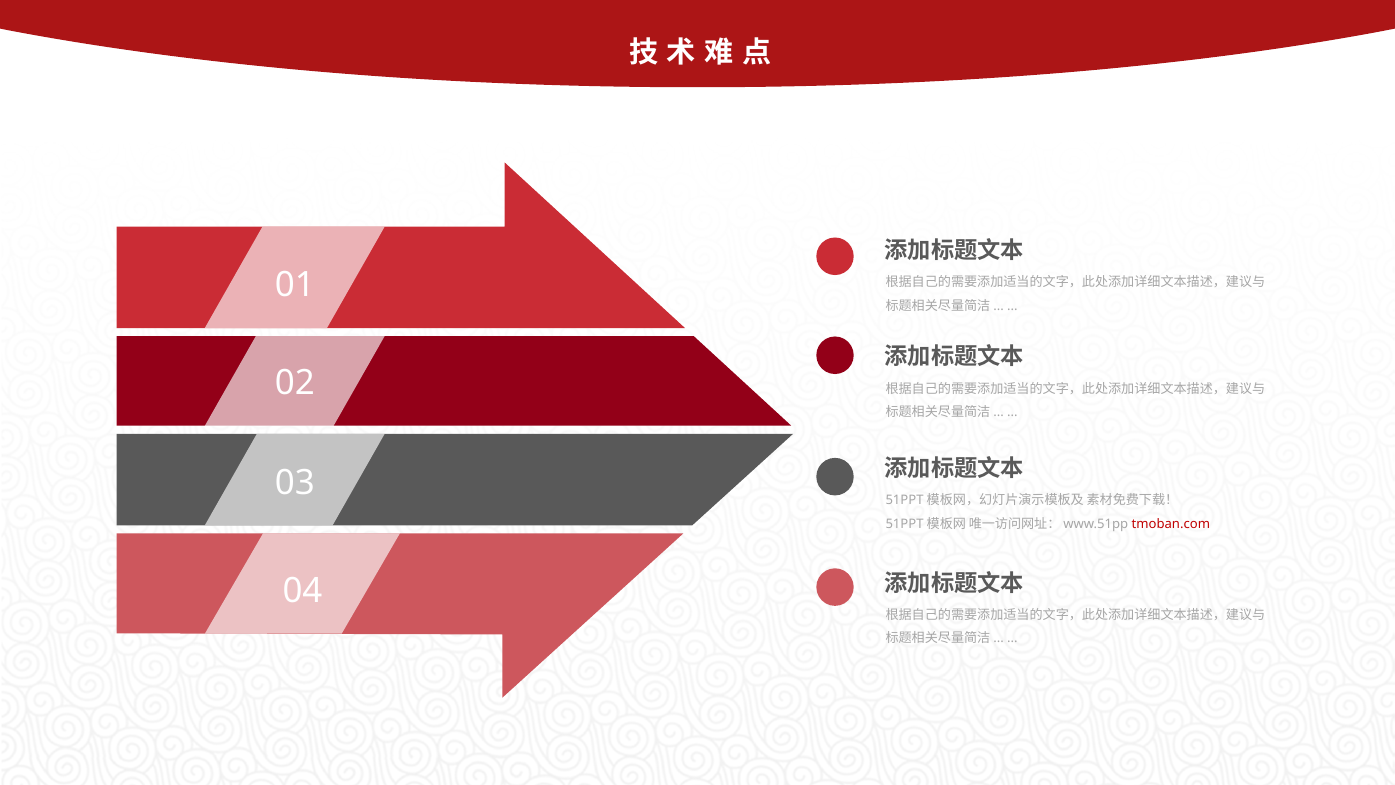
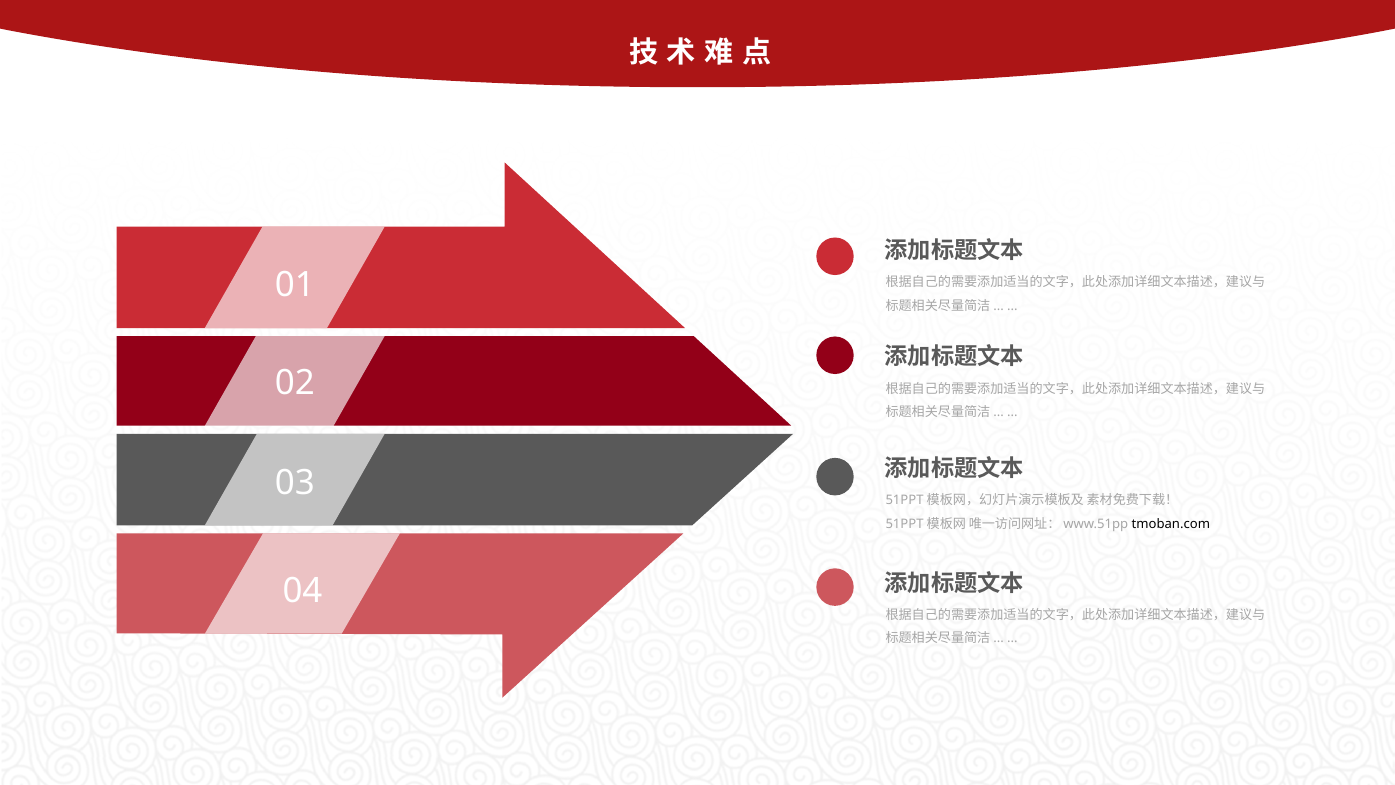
tmoban.com colour: red -> black (1171, 524)
